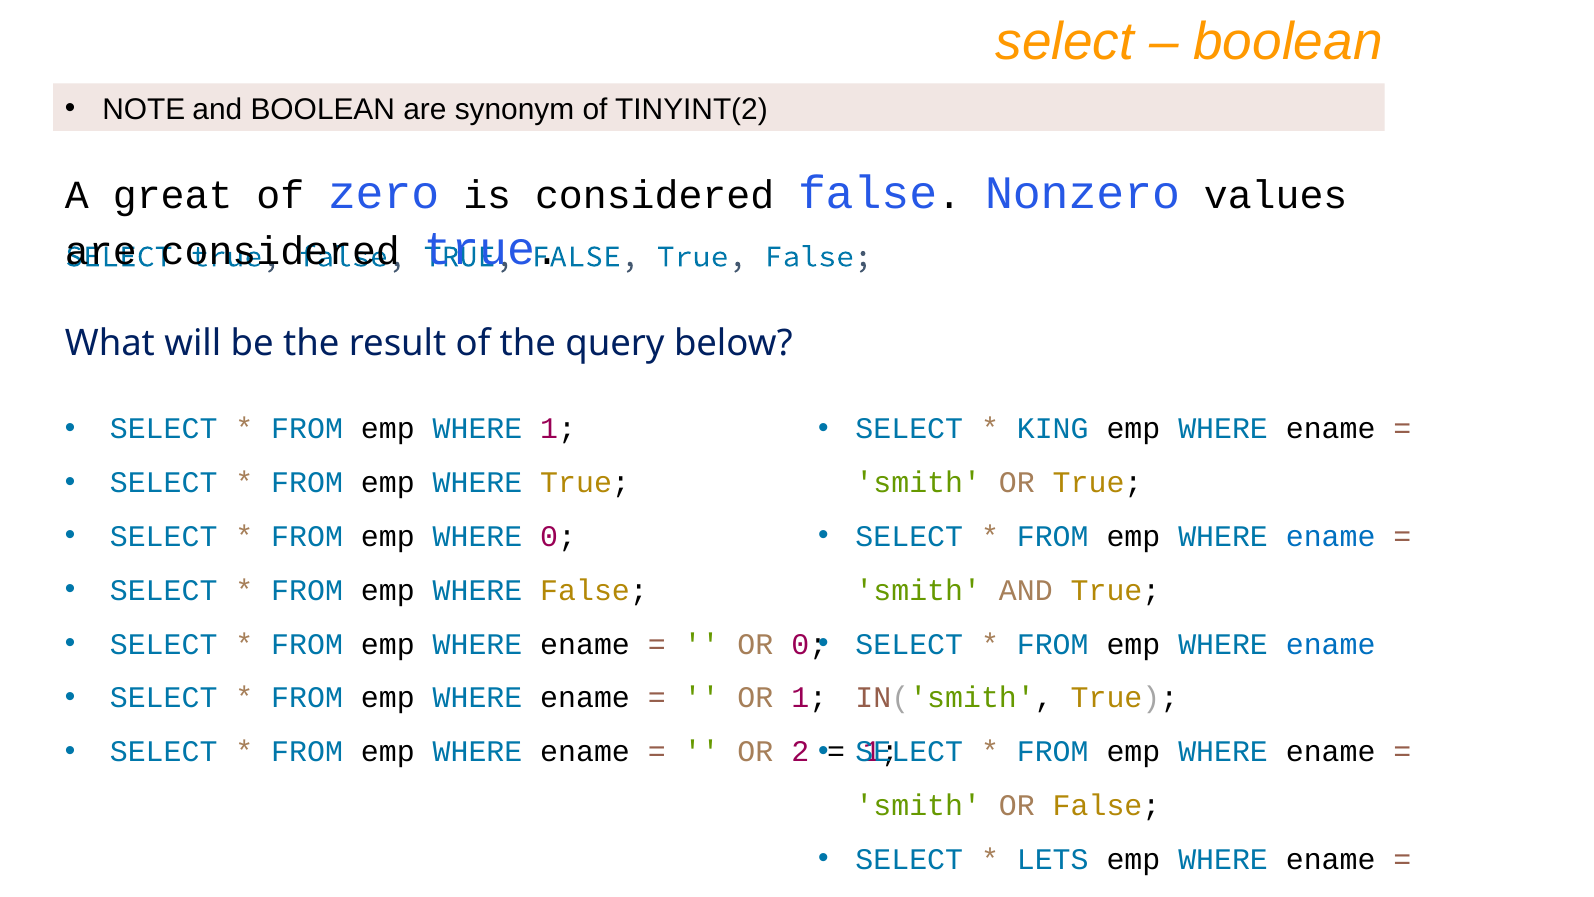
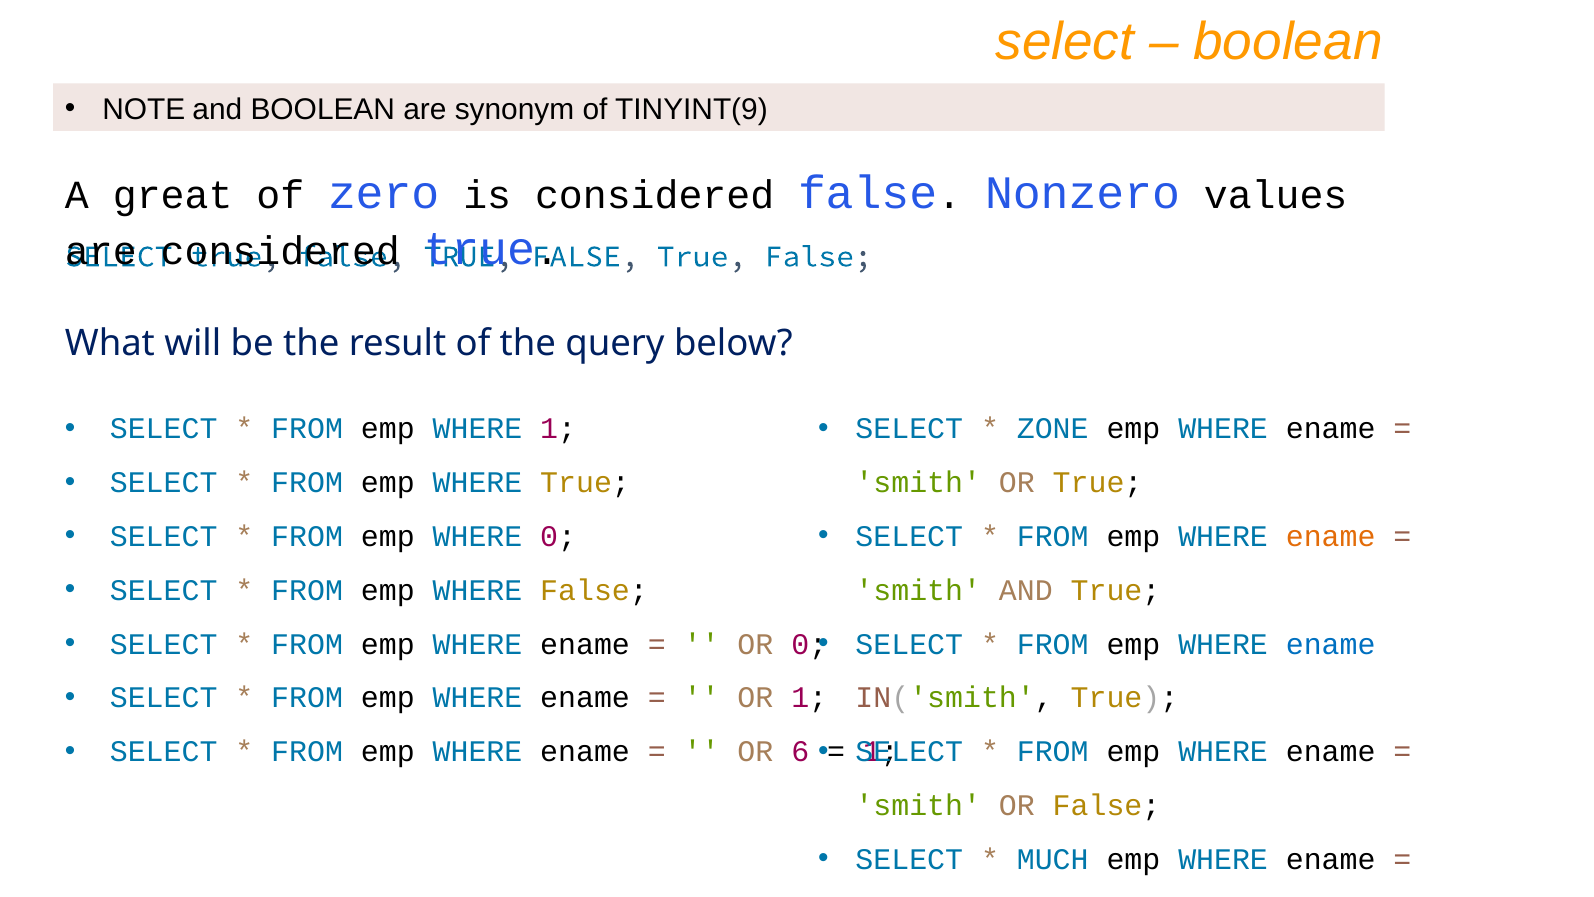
TINYINT(2: TINYINT(2 -> TINYINT(9 (691, 109)
KING: KING -> ZONE (1053, 429)
ename colour: blue -> orange (1331, 536)
2: 2 -> 6 (800, 752)
LETS: LETS -> MUCH (1053, 859)
